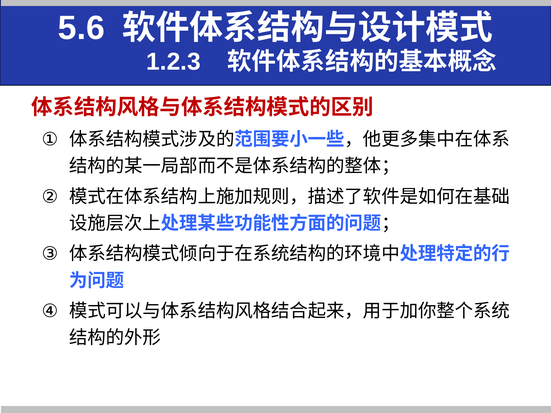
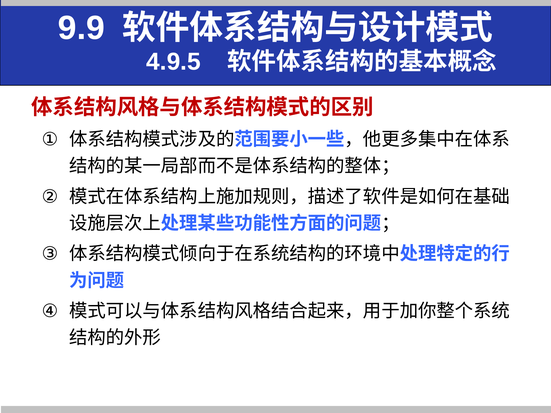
5.6: 5.6 -> 9.9 (81, 28)
1.2.3: 1.2.3 -> 4.9.5 (174, 62)
